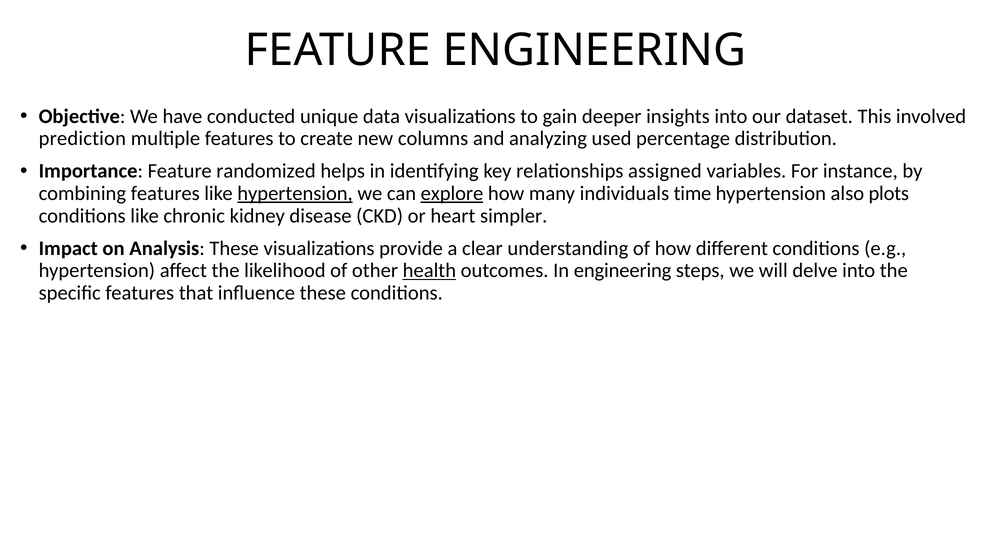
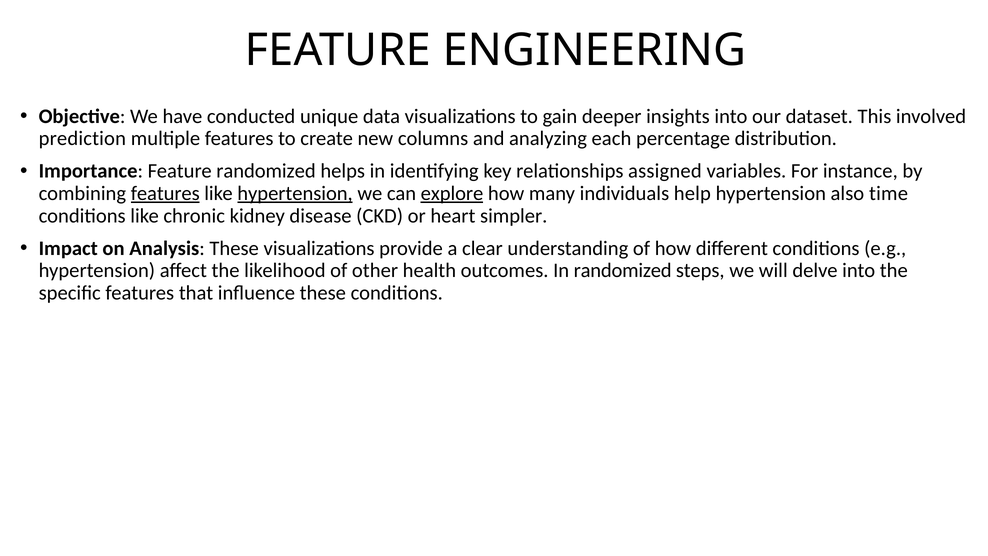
used: used -> each (611, 139)
features underline: none -> present (165, 193)
time: time -> help (692, 193)
plots: plots -> time (889, 193)
health underline: present -> none (429, 270)
In engineering: engineering -> randomized (623, 270)
